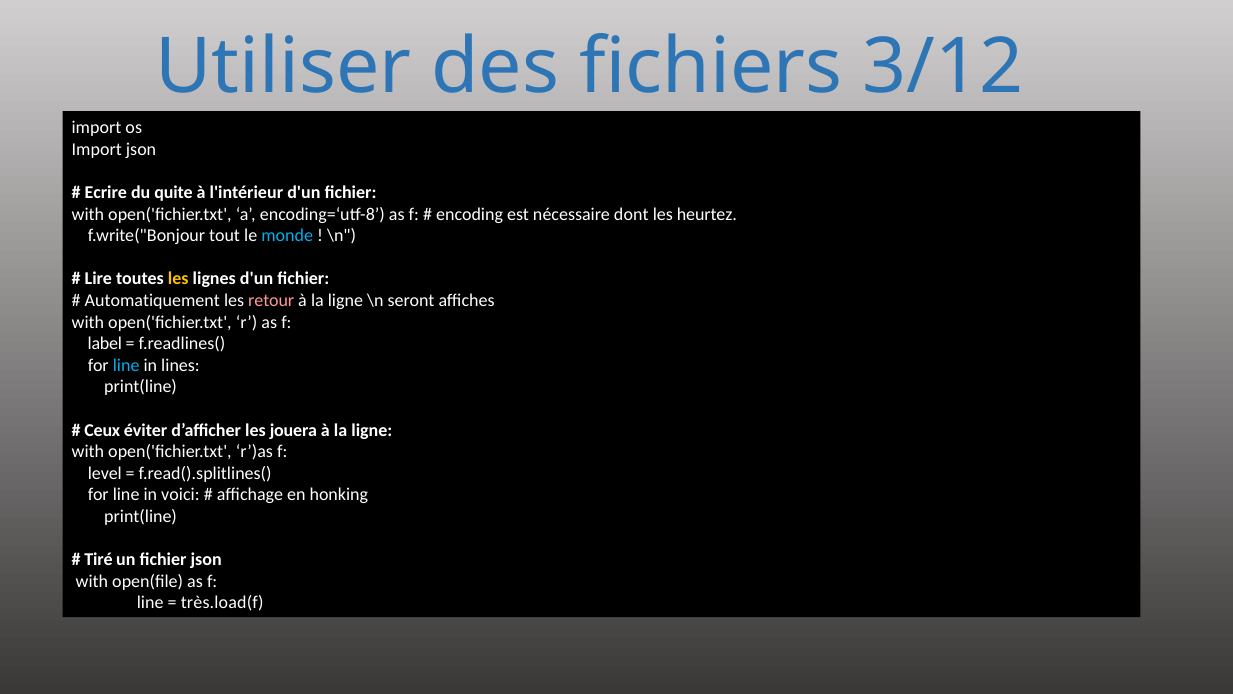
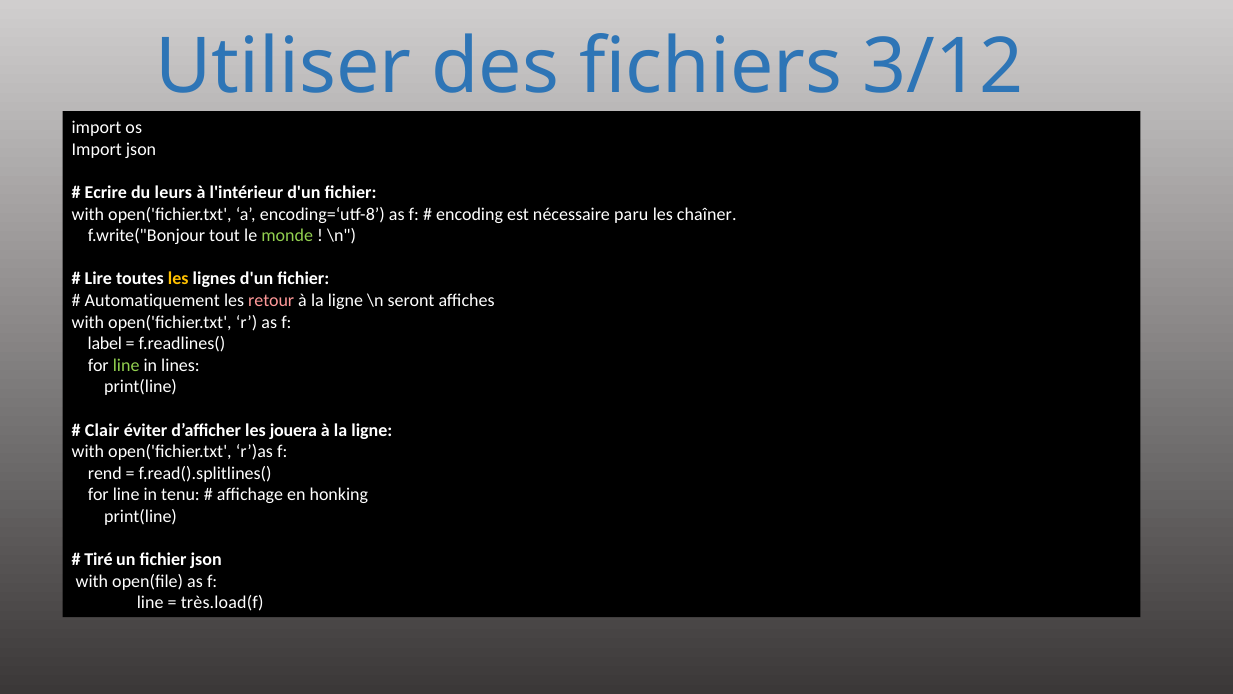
quite: quite -> leurs (173, 192)
dont: dont -> paru (631, 214)
heurtez: heurtez -> chaîner (707, 214)
monde colour: light blue -> light green (287, 236)
line colour: light blue -> light green (126, 365)
Ceux: Ceux -> Clair (102, 430)
level: level -> rend (105, 473)
voici: voici -> tenu (180, 495)
